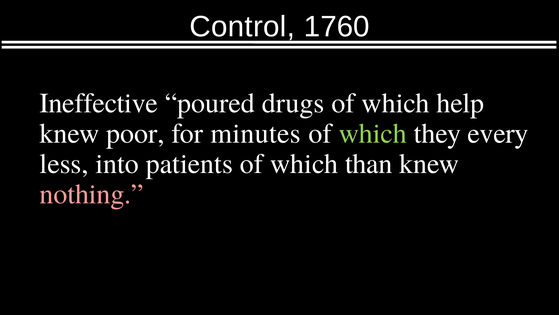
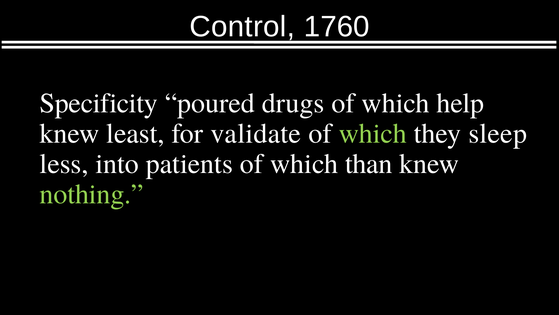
Ineffective: Ineffective -> Specificity (99, 103)
poor: poor -> least (135, 133)
minutes: minutes -> validate (256, 133)
every: every -> sleep (498, 133)
nothing colour: pink -> light green (92, 194)
